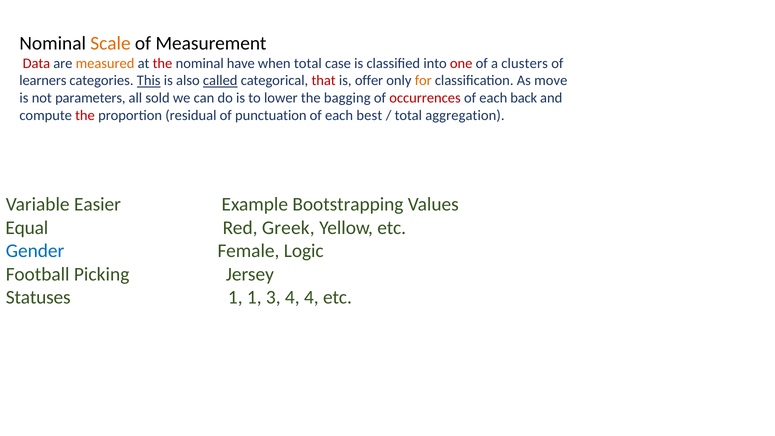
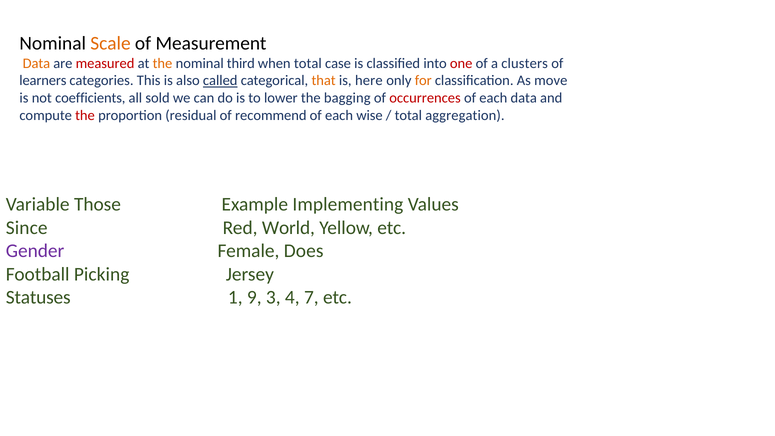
Data colour: red -> orange (36, 63)
measured colour: orange -> red (105, 63)
the colour: red -> orange (162, 63)
have: have -> third (241, 63)
This underline: present -> none (149, 81)
that colour: red -> orange (324, 81)
offer: offer -> here (369, 81)
parameters: parameters -> coefficients (90, 98)
each back: back -> data (524, 98)
punctuation: punctuation -> recommend (271, 116)
best: best -> wise (369, 116)
Easier: Easier -> Those (97, 204)
Bootstrapping: Bootstrapping -> Implementing (348, 204)
Equal: Equal -> Since (27, 228)
Greek: Greek -> World (288, 228)
Gender colour: blue -> purple (35, 251)
Logic: Logic -> Does (304, 251)
1 1: 1 -> 9 (254, 297)
4 4: 4 -> 7 (311, 297)
